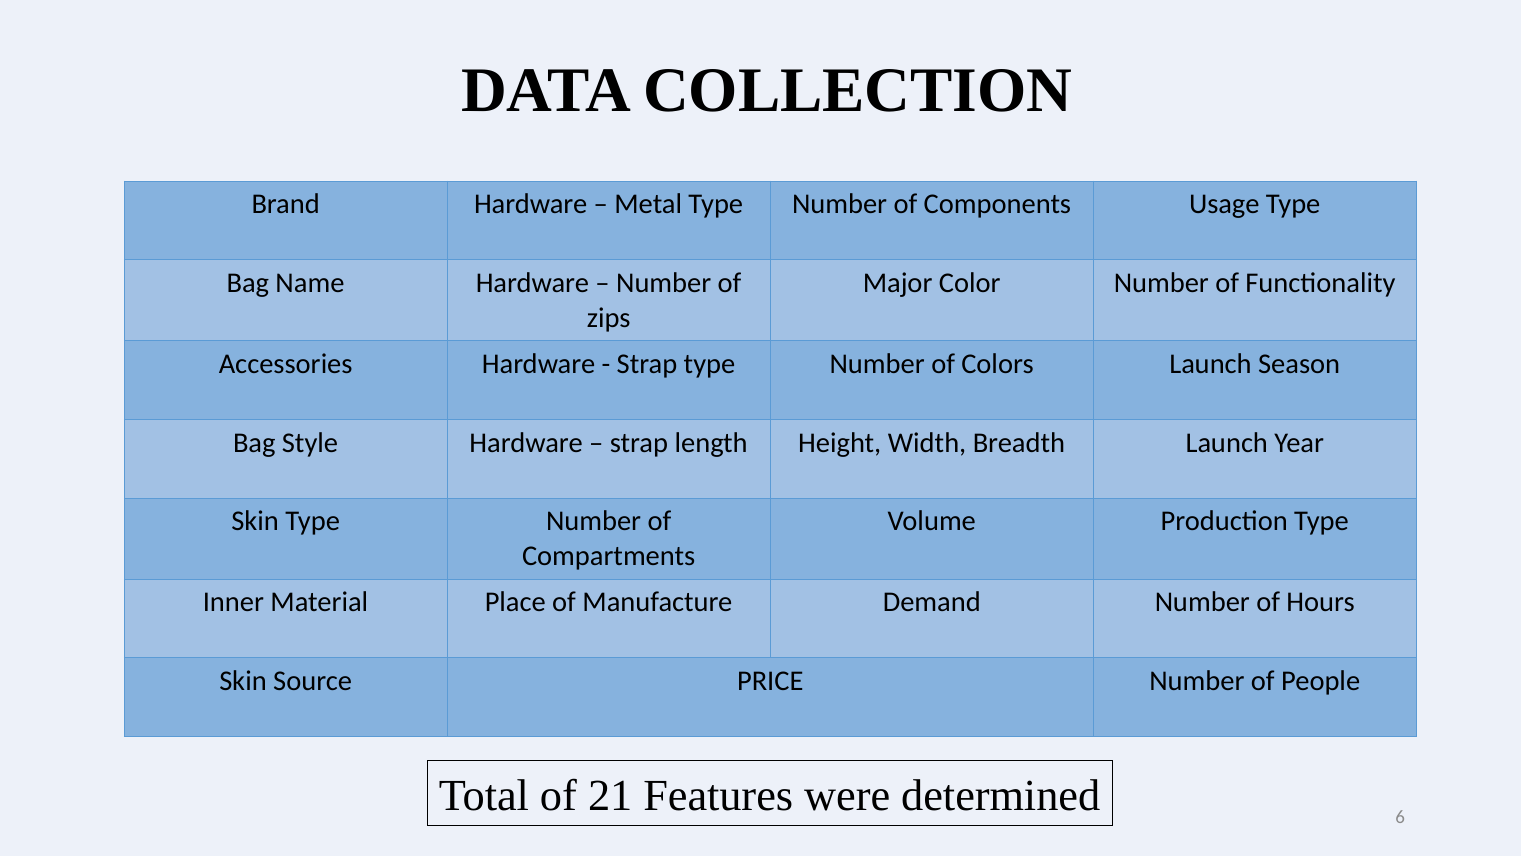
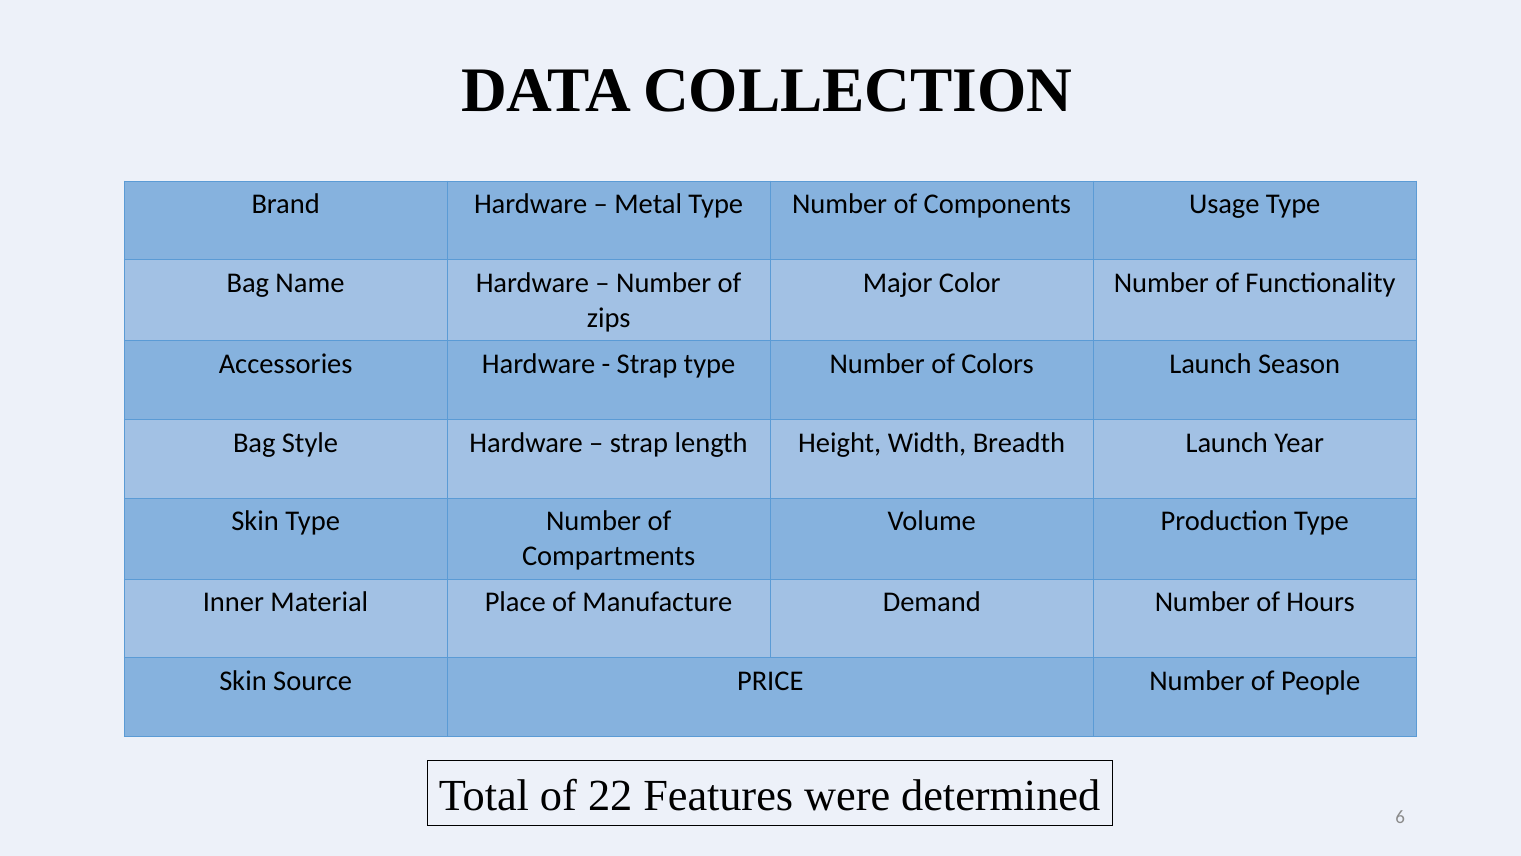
21: 21 -> 22 (610, 796)
